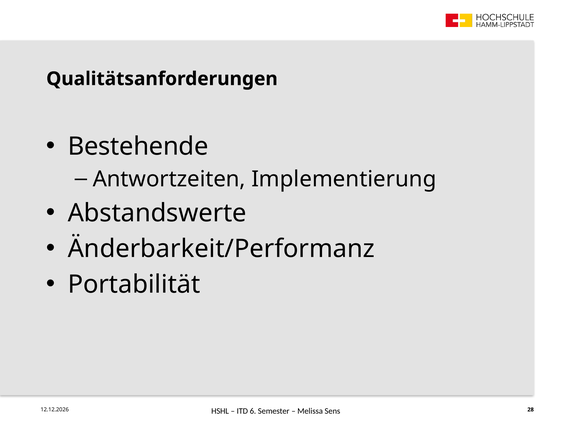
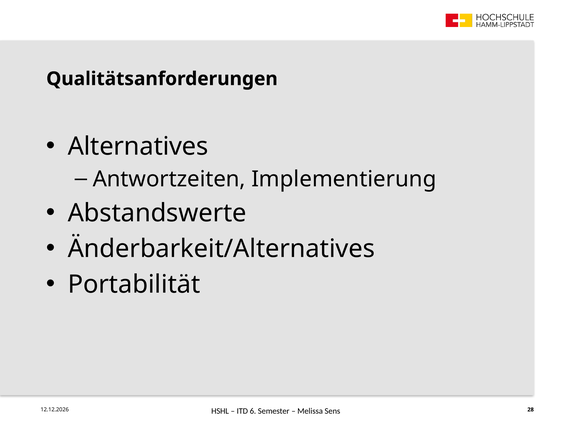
Bestehende: Bestehende -> Alternatives (138, 146)
Änderbarkeit/Performanz: Änderbarkeit/Performanz -> Änderbarkeit/Alternatives (221, 249)
